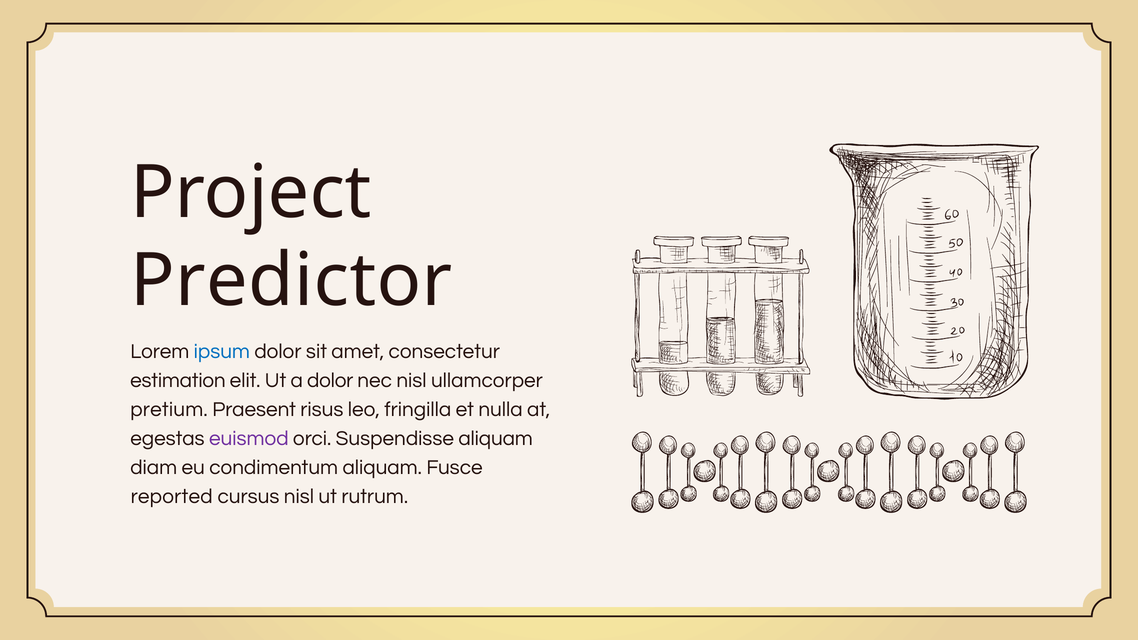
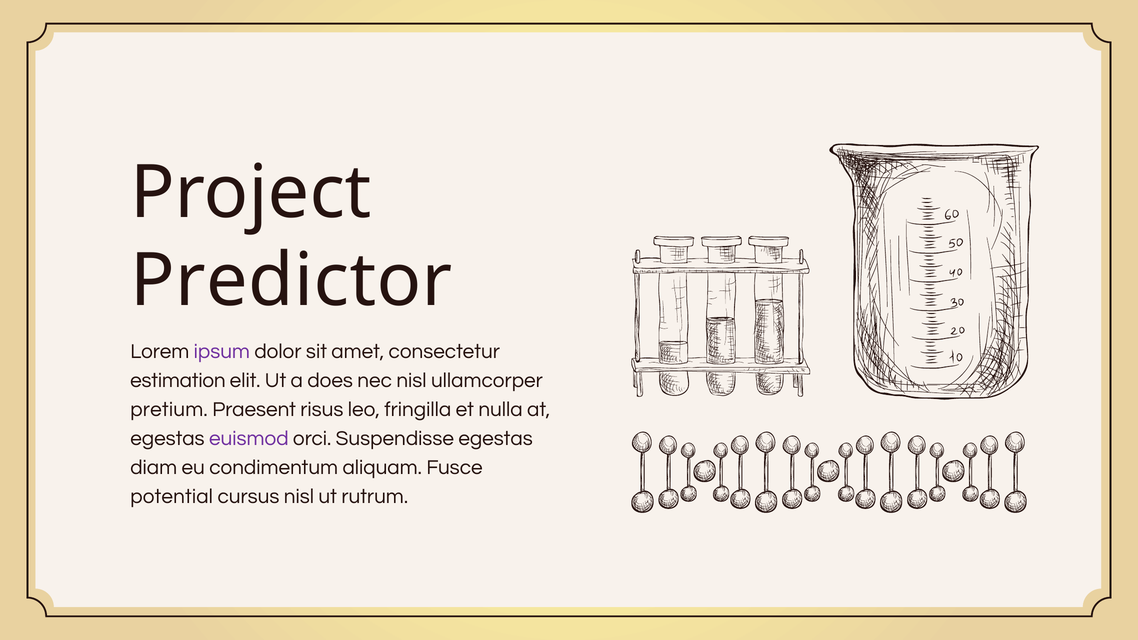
ipsum colour: blue -> purple (222, 351)
a dolor: dolor -> does (330, 380)
Suspendisse aliquam: aliquam -> egestas (496, 438)
reported: reported -> potential (172, 496)
